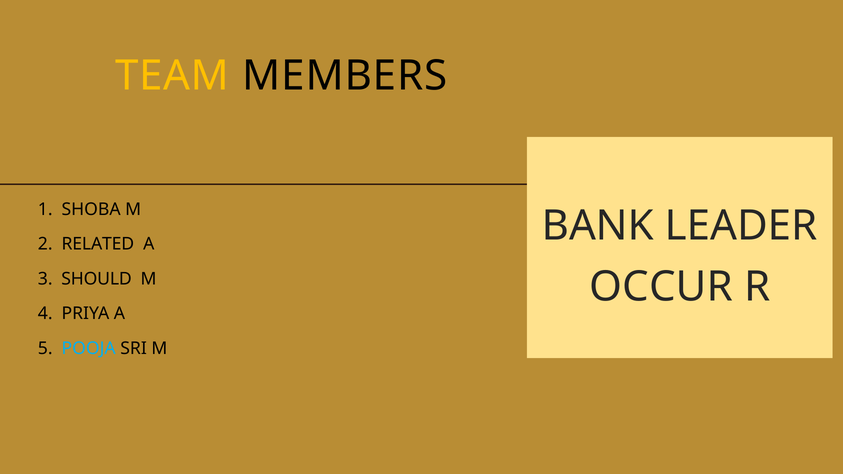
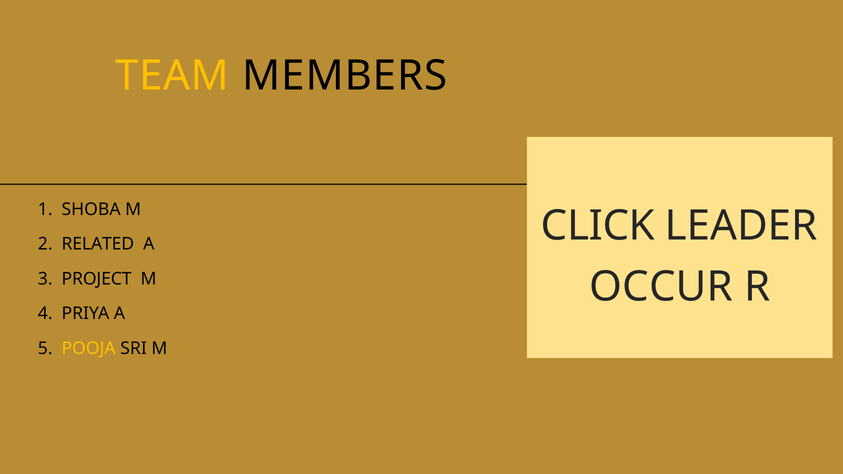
BANK: BANK -> CLICK (598, 226)
SHOULD: SHOULD -> PROJECT (97, 279)
POOJA colour: light blue -> yellow (89, 349)
